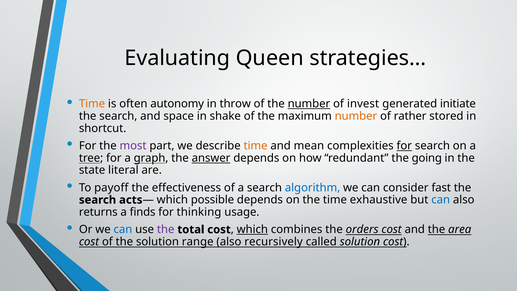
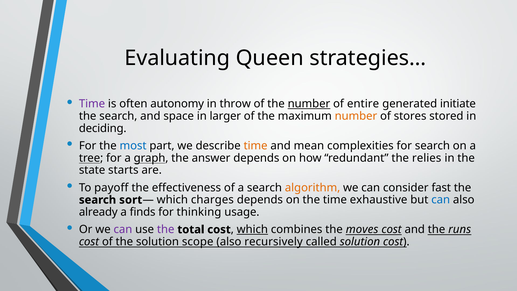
Time colour: orange -> purple (92, 104)
invest: invest -> entire (363, 104)
shake: shake -> larger (225, 116)
rather: rather -> stores (410, 116)
shortcut: shortcut -> deciding (103, 128)
most colour: purple -> blue (133, 146)
for underline: present -> none (404, 146)
answer underline: present -> none (211, 158)
going: going -> relies (427, 158)
literal: literal -> starts (123, 170)
algorithm colour: blue -> orange (313, 188)
acts: acts -> sort (131, 200)
possible: possible -> charges (212, 200)
returns: returns -> already (98, 212)
can colour: blue -> purple (123, 229)
orders: orders -> moves (362, 229)
area: area -> runs (460, 229)
range: range -> scope (198, 242)
